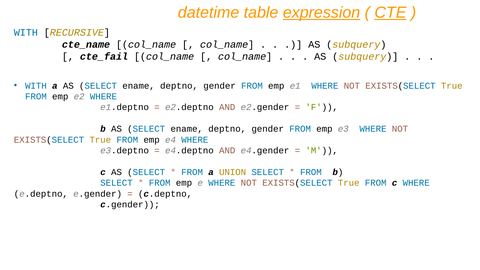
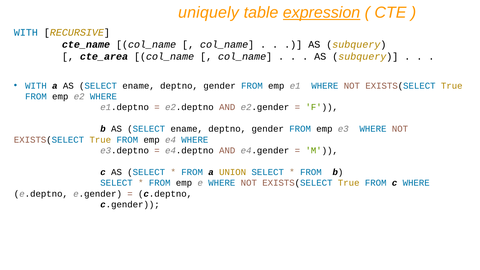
datetime: datetime -> uniquely (208, 12)
CTE underline: present -> none (390, 12)
cte_fail: cte_fail -> cte_area (104, 57)
